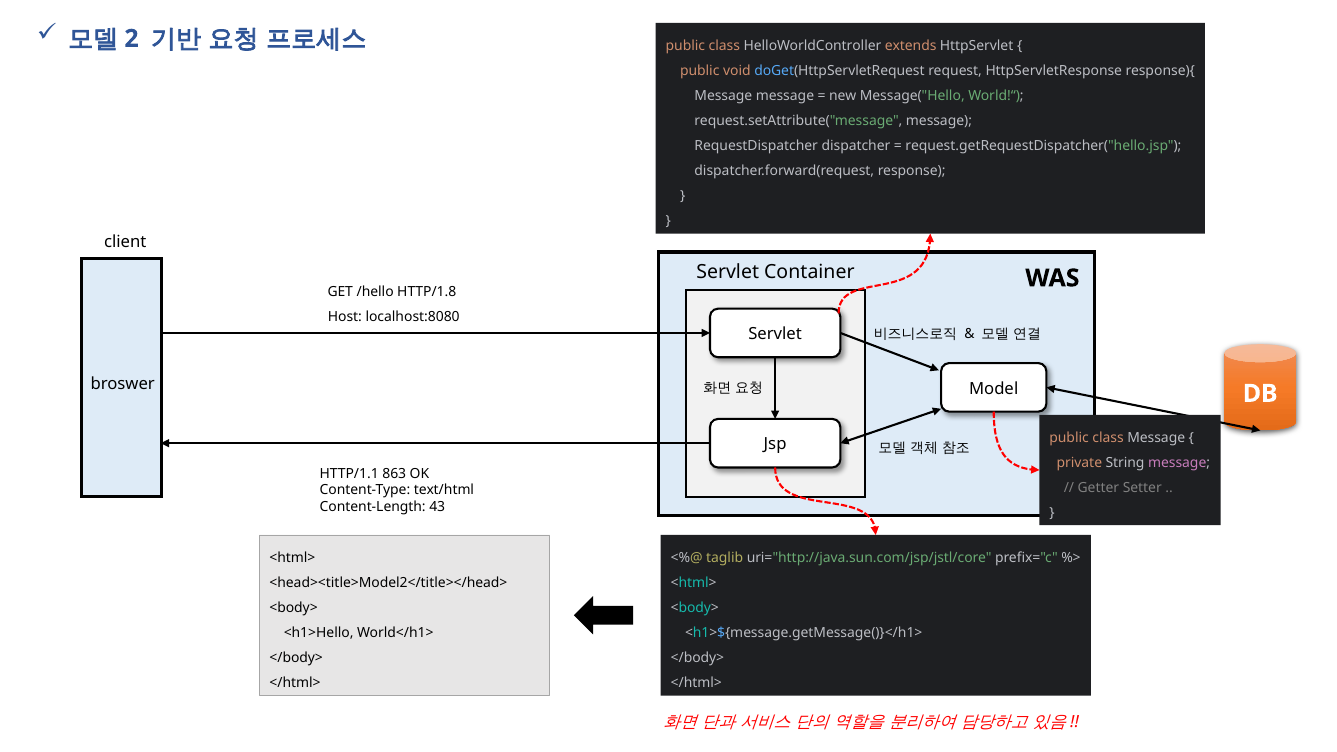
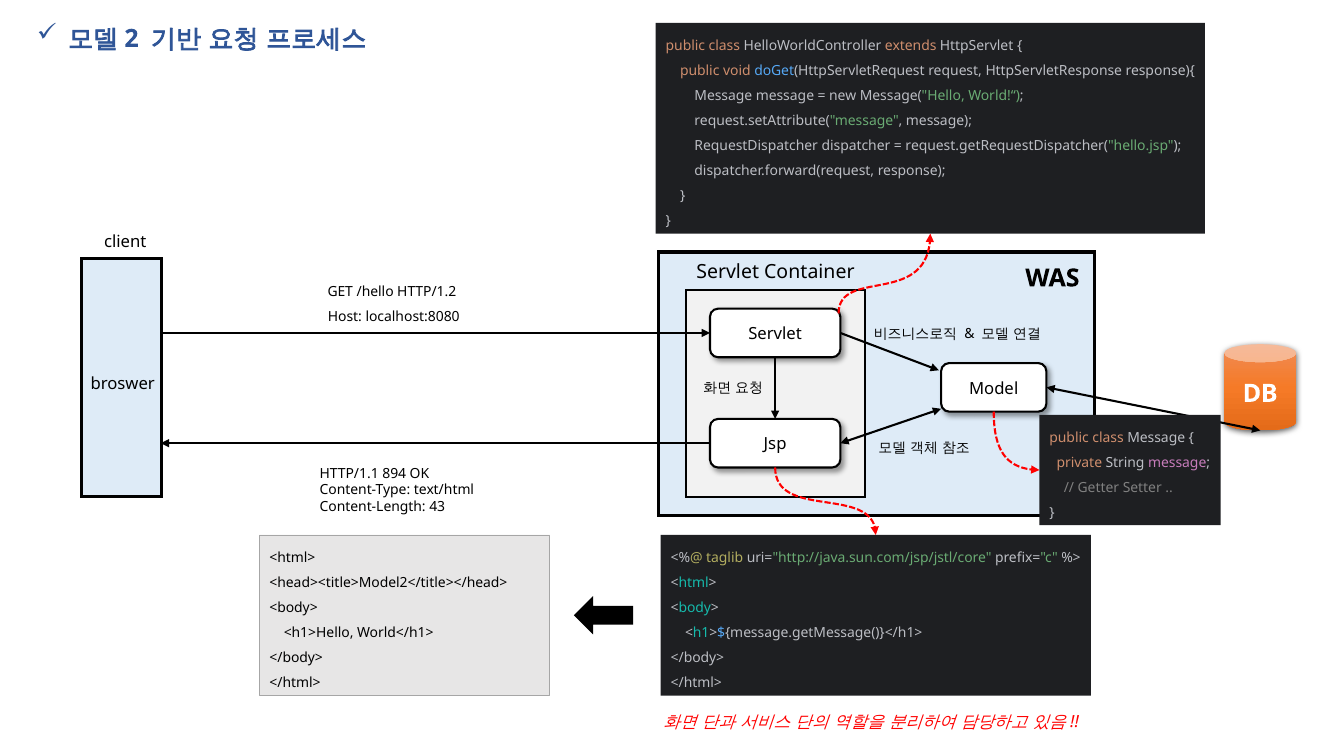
HTTP/1.8: HTTP/1.8 -> HTTP/1.2 (427, 292)
863: 863 -> 894 (394, 473)
